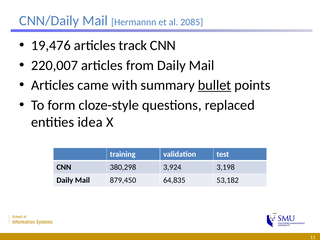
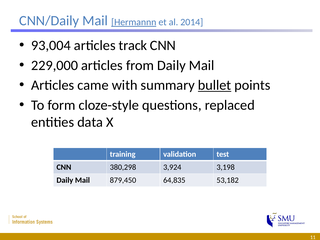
Hermannn underline: none -> present (134, 22)
2085: 2085 -> 2014 (192, 22)
19,476: 19,476 -> 93,004 (51, 45)
220,007: 220,007 -> 229,000 (55, 65)
idea: idea -> data (90, 122)
